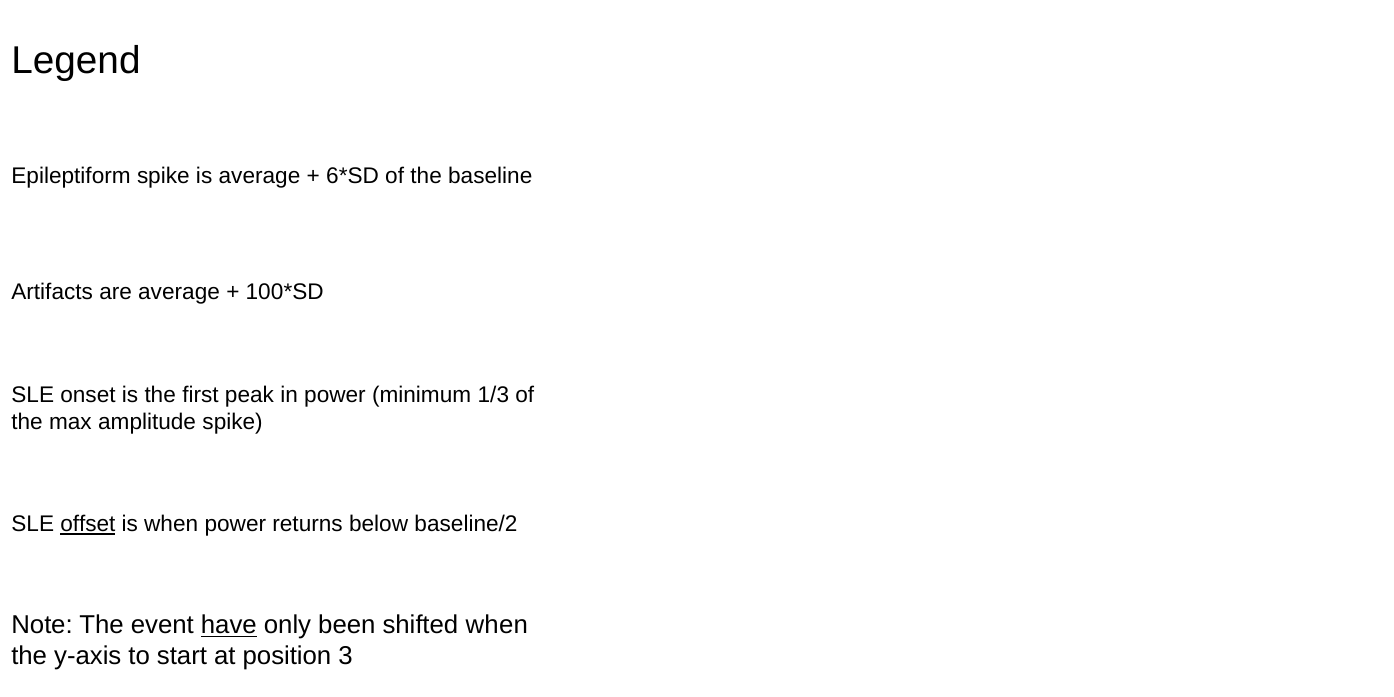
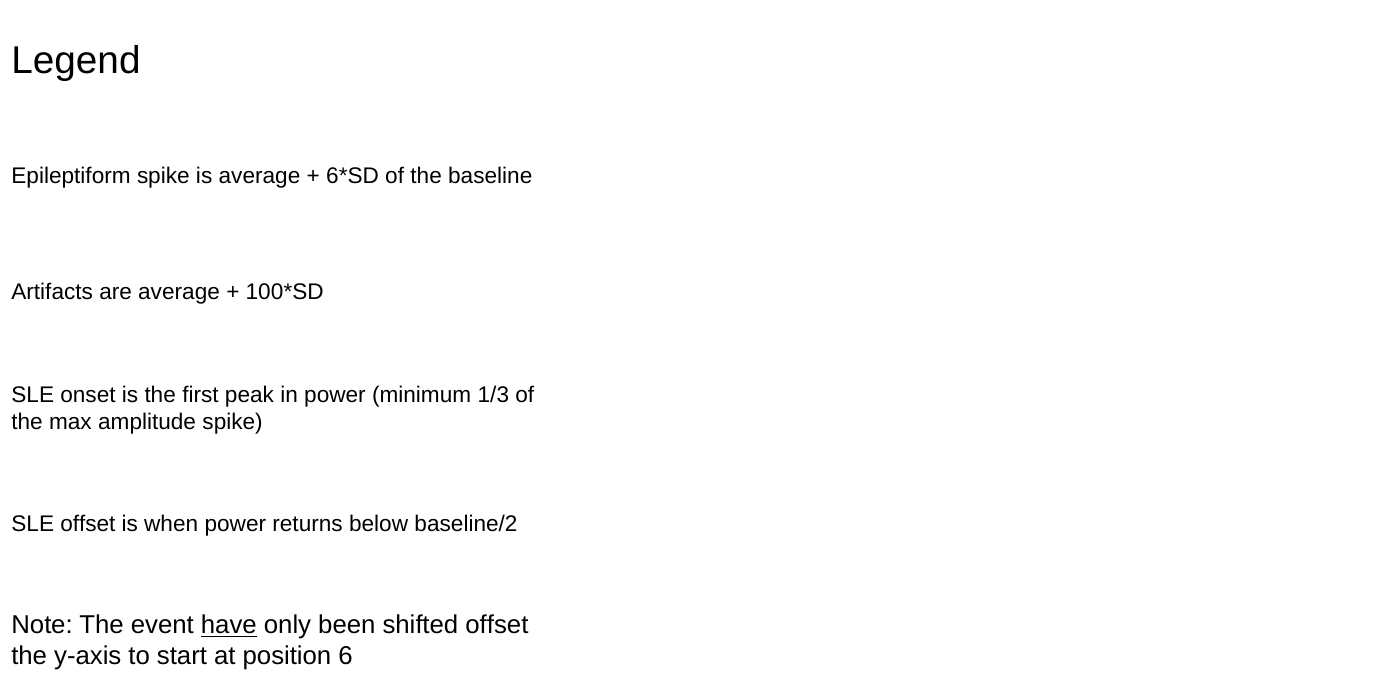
offset underline: present -> none (88, 524)
shifted when: when -> offset (497, 625)
3: 3 -> 6 (346, 656)
